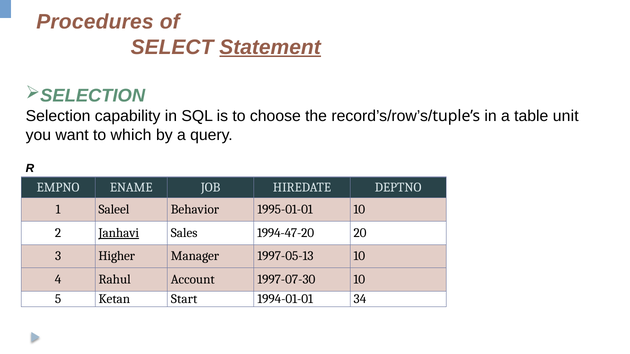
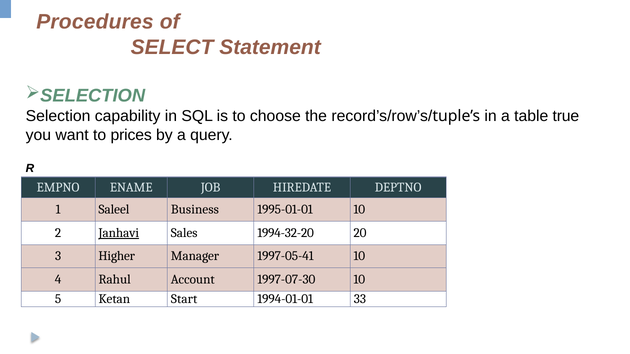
Statement underline: present -> none (270, 47)
unit: unit -> true (566, 116)
which: which -> prices (131, 135)
Behavior: Behavior -> Business (195, 210)
1994-47-20: 1994-47-20 -> 1994-32-20 (286, 233)
1997-05-13: 1997-05-13 -> 1997-05-41 (285, 256)
34: 34 -> 33 (360, 299)
